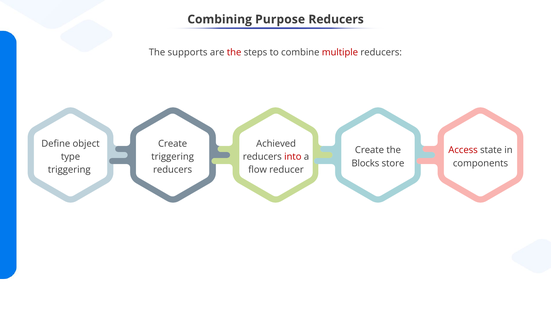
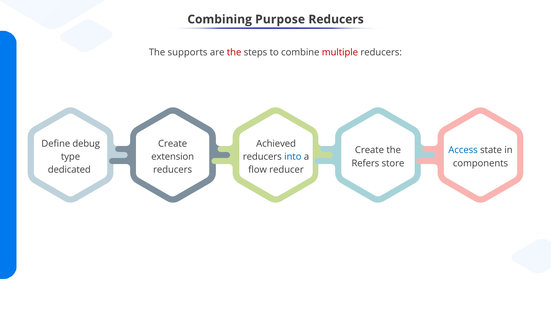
object: object -> debug (86, 144)
Access colour: red -> blue (463, 150)
triggering: triggering -> extension (173, 157)
into colour: red -> blue (293, 157)
Blocks: Blocks -> Refers (365, 163)
triggering: triggering -> dedicated (69, 170)
